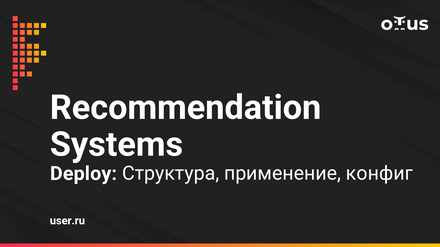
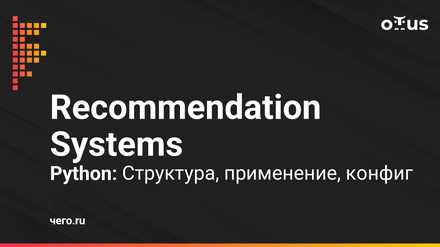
Deploy: Deploy -> Python (84, 174)
user.ru: user.ru -> чего.ru (67, 221)
